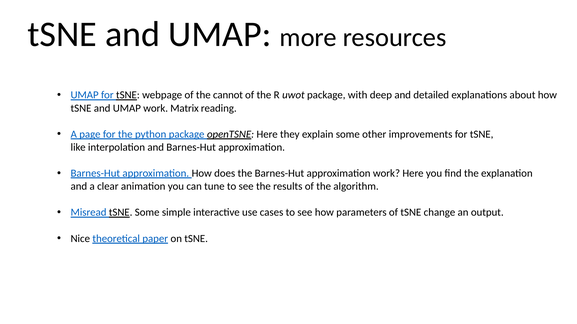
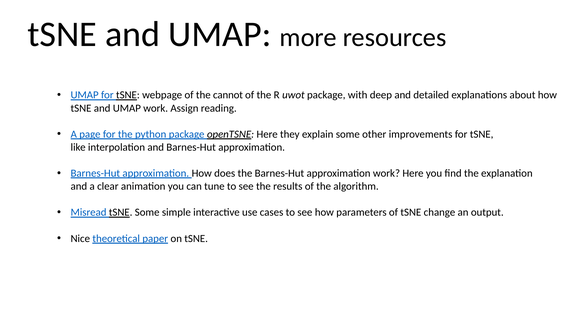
Matrix: Matrix -> Assign (184, 108)
